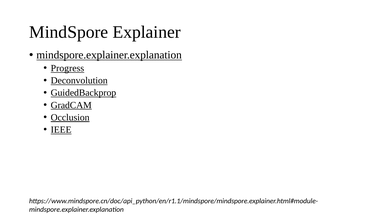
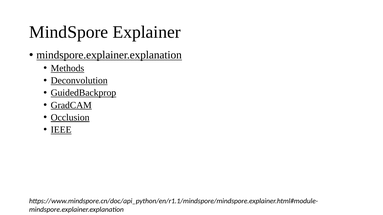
Progress: Progress -> Methods (67, 68)
